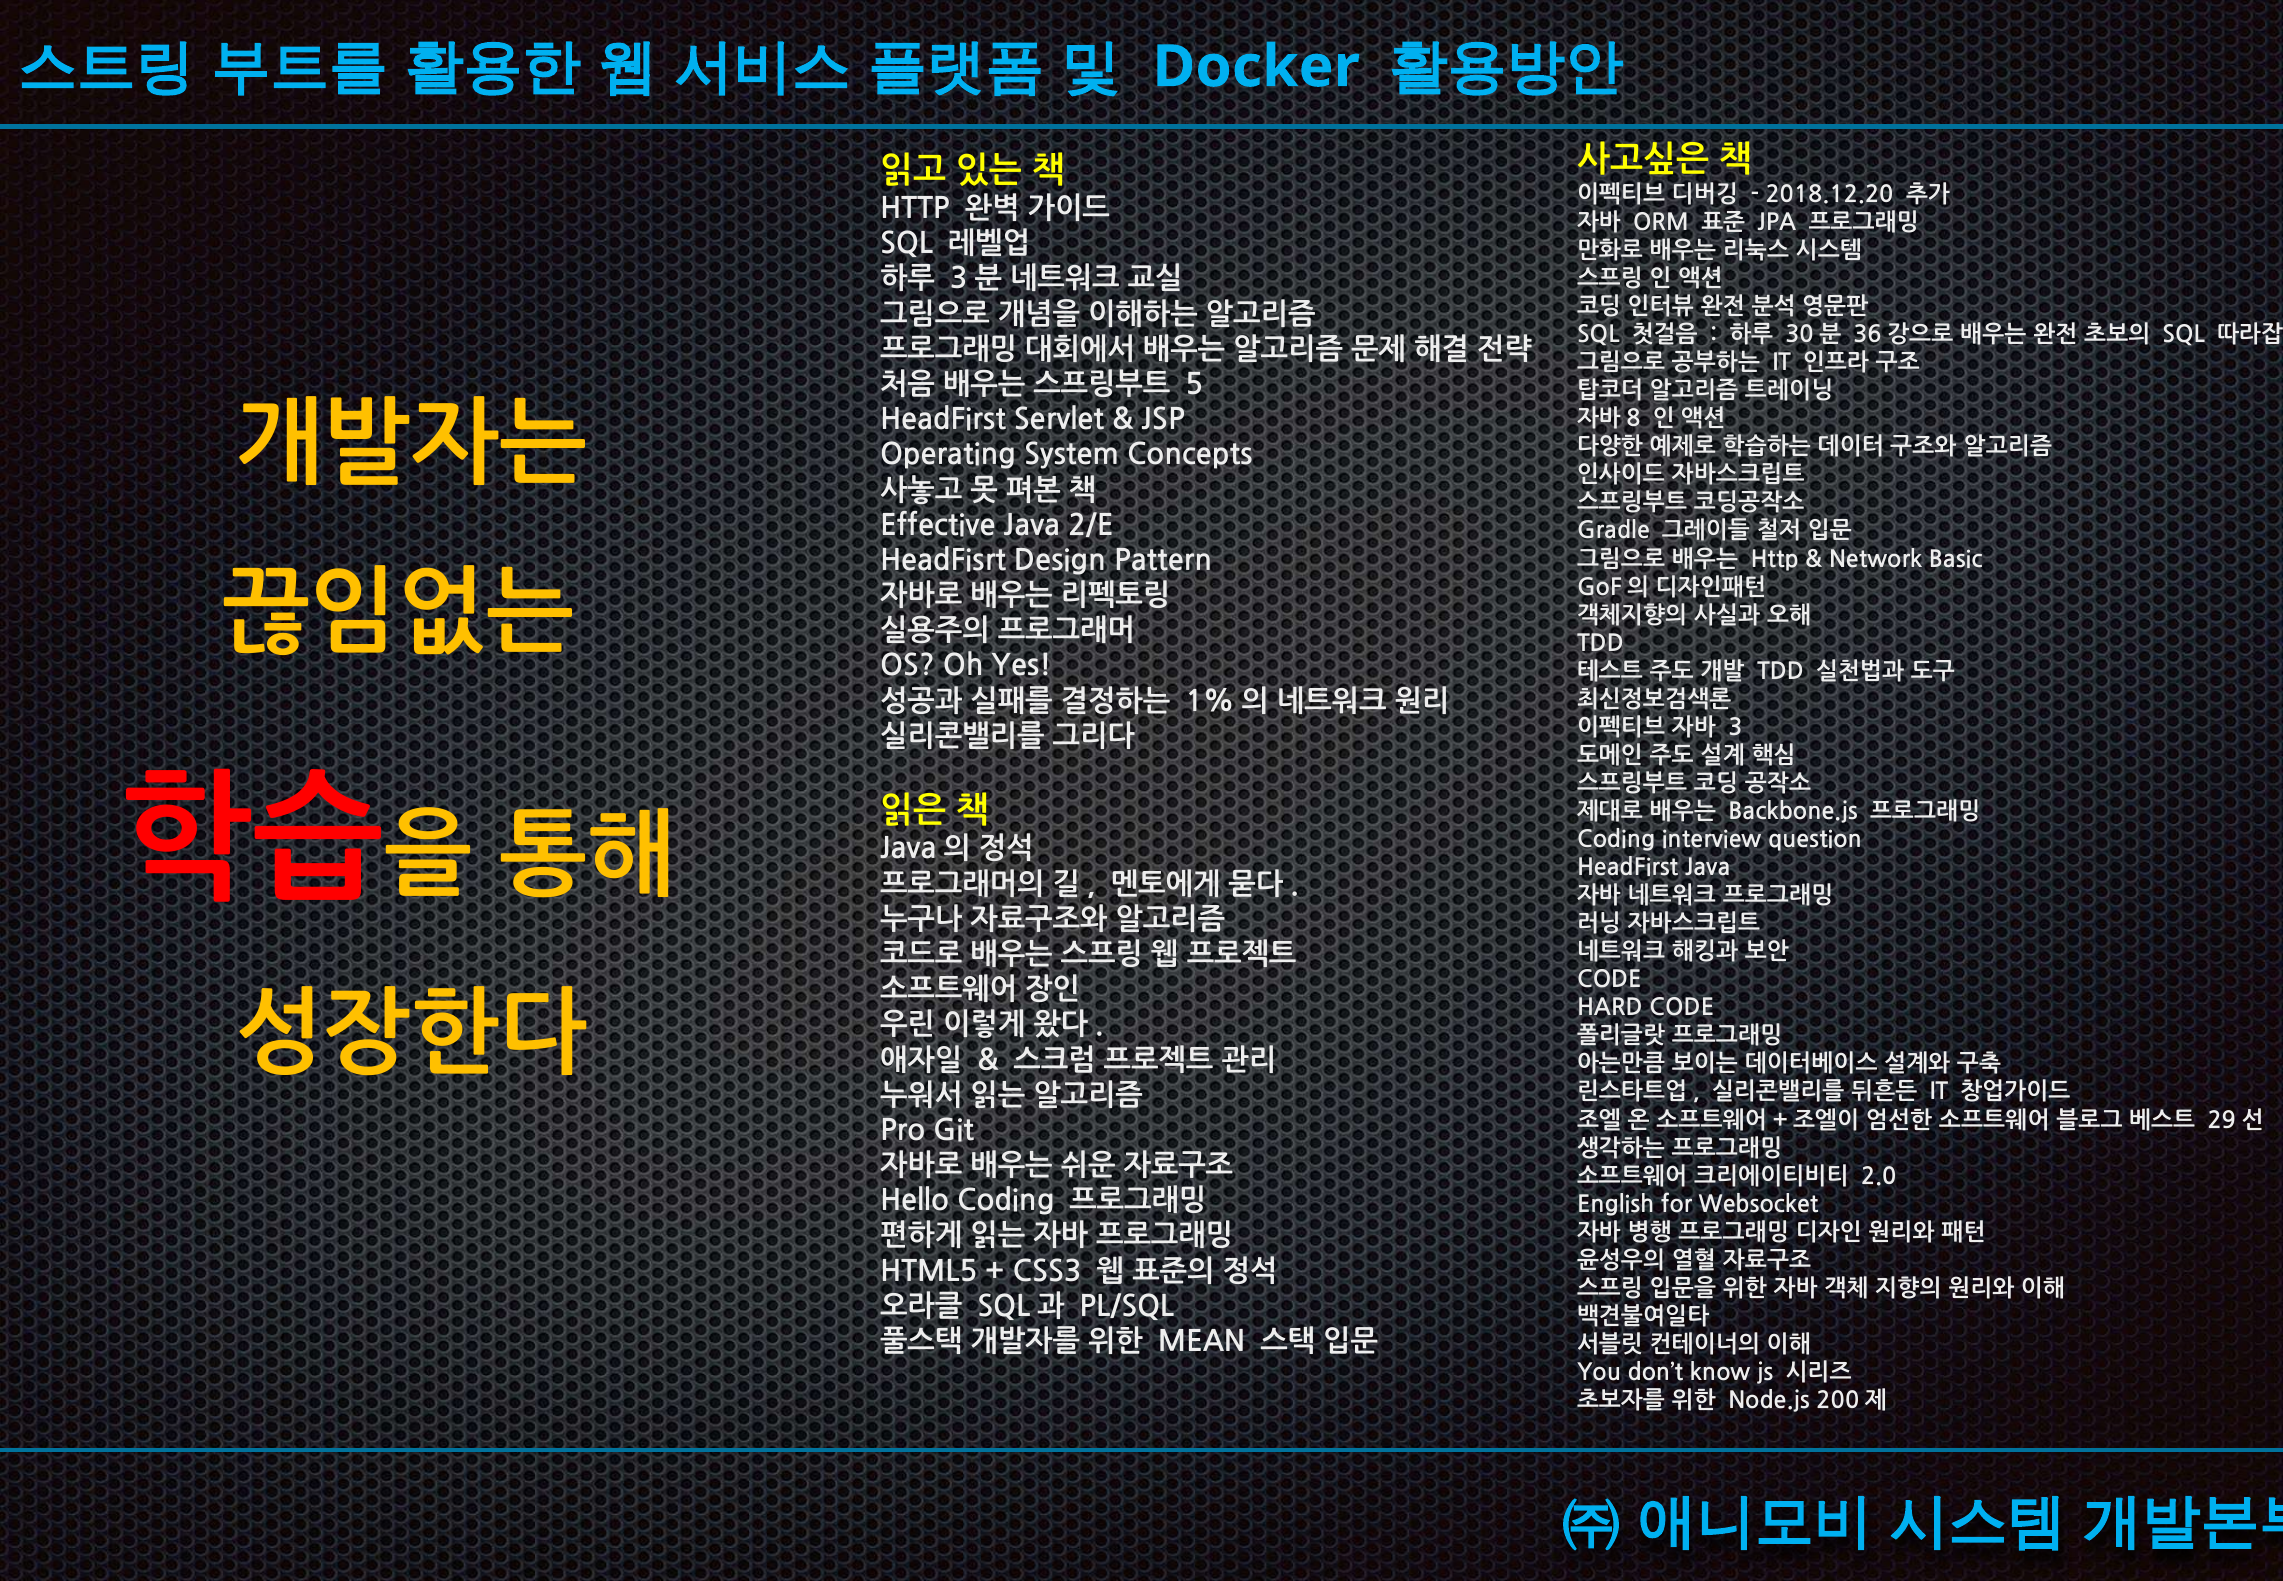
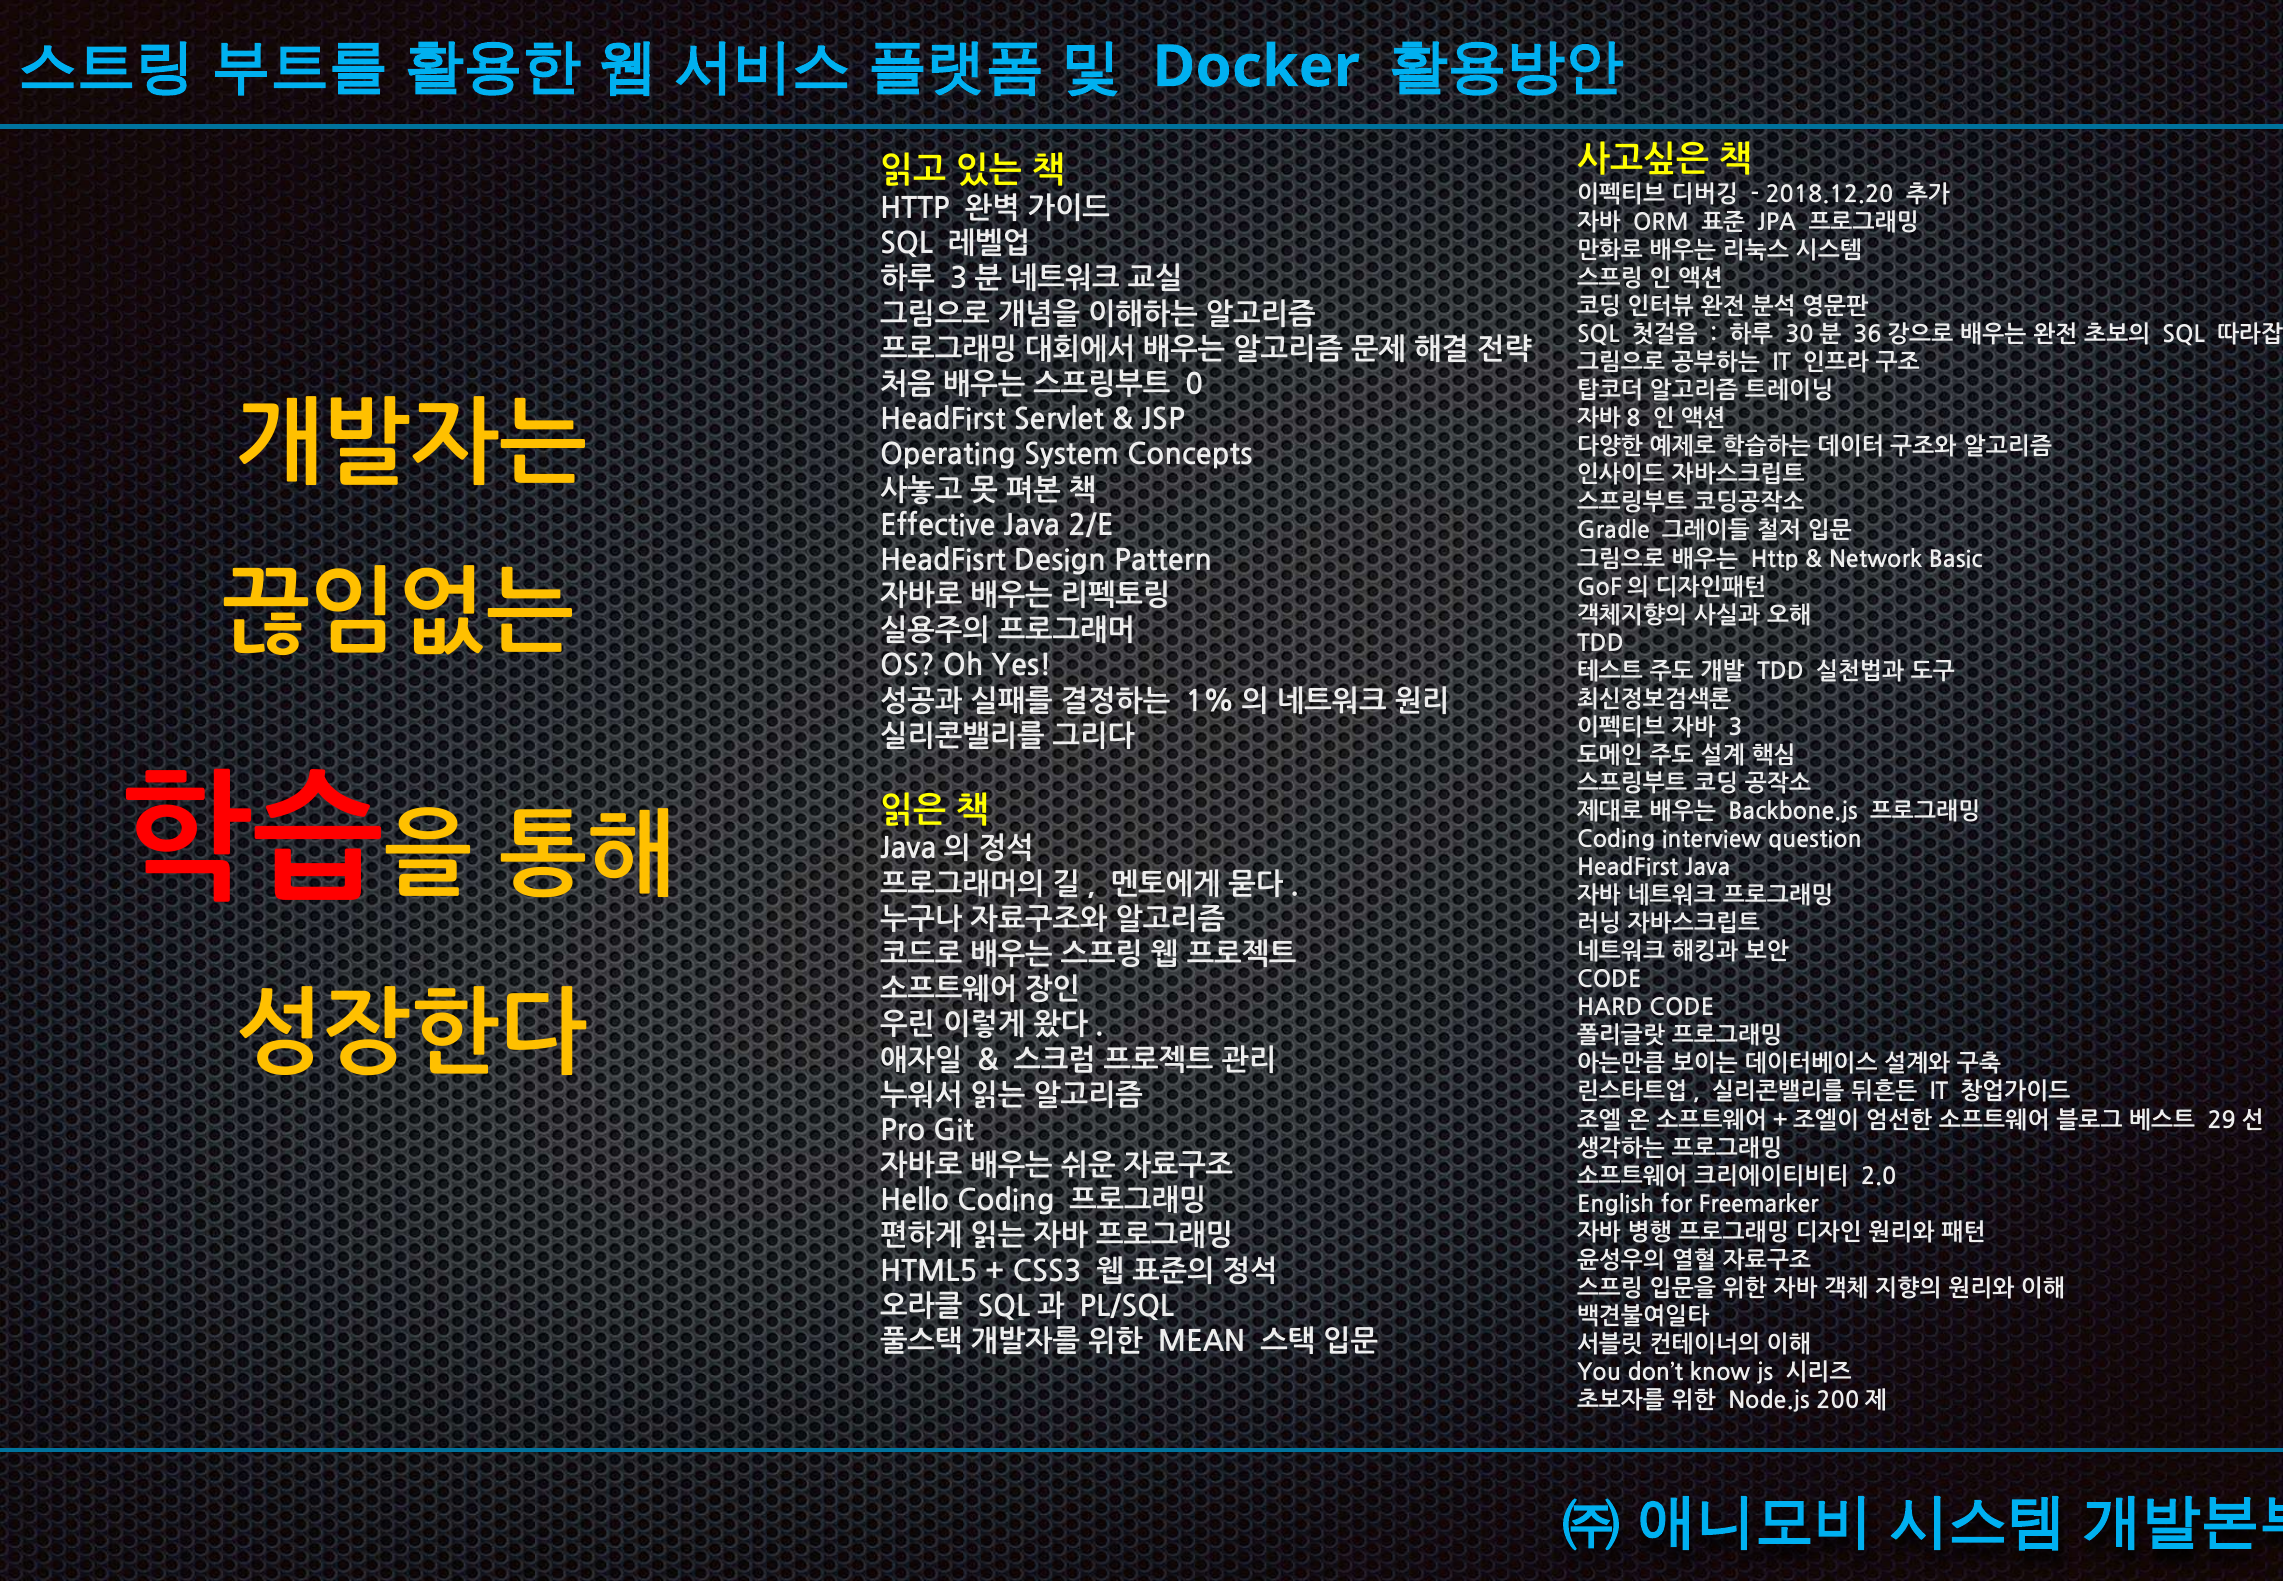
5: 5 -> 0 (1194, 385)
Websocket: Websocket -> Freemarker (1759, 1204)
